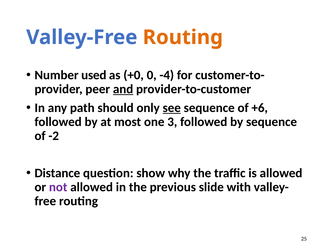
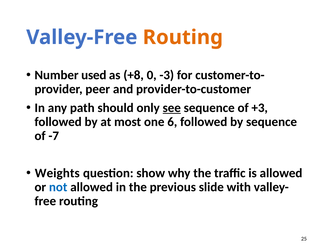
+0: +0 -> +8 (134, 75)
-4: -4 -> -3 (167, 75)
and underline: present -> none (123, 89)
+6: +6 -> +3 (260, 108)
3: 3 -> 6 (172, 122)
-2: -2 -> -7 (54, 136)
Distance: Distance -> Weights (57, 173)
not colour: purple -> blue (58, 187)
